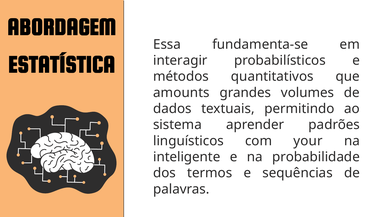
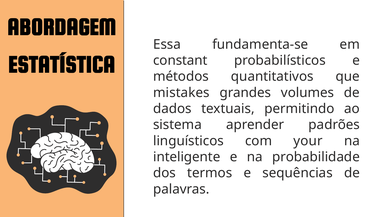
interagir: interagir -> constant (180, 61)
amounts: amounts -> mistakes (181, 93)
